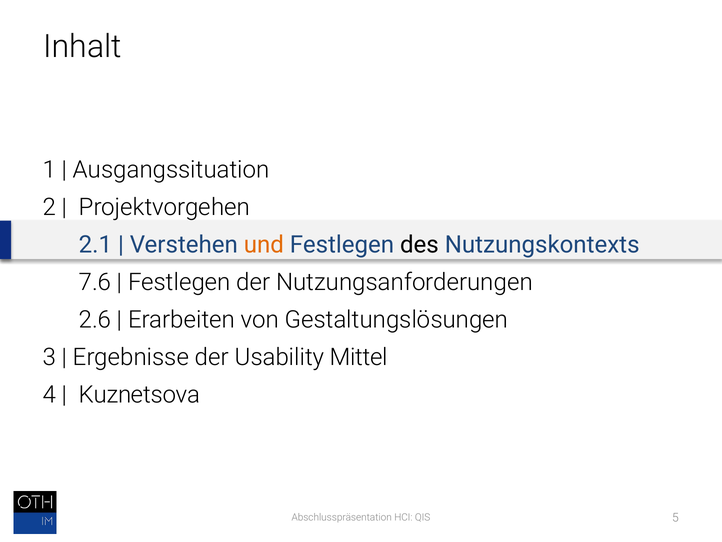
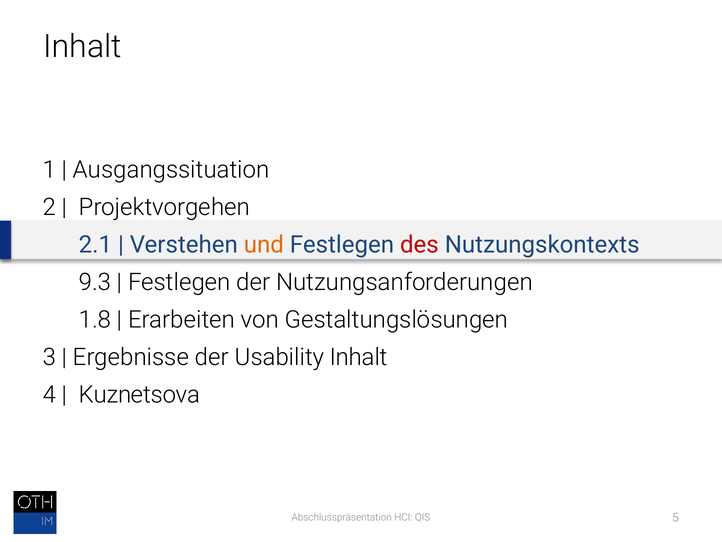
des colour: black -> red (419, 244)
7.6: 7.6 -> 9.3 (95, 282)
2.6: 2.6 -> 1.8 (95, 320)
Usability Mittel: Mittel -> Inhalt (359, 357)
